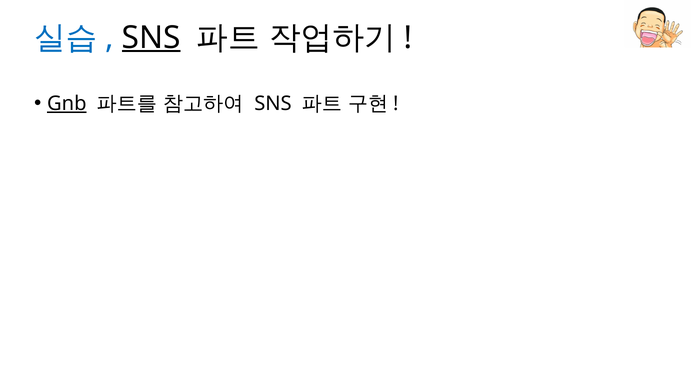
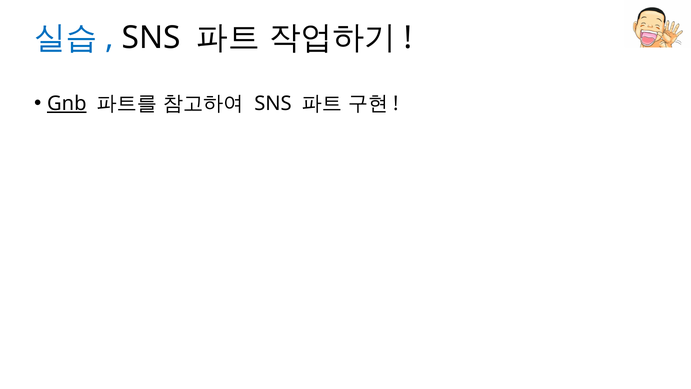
SNS underline: present -> none (151, 38)
